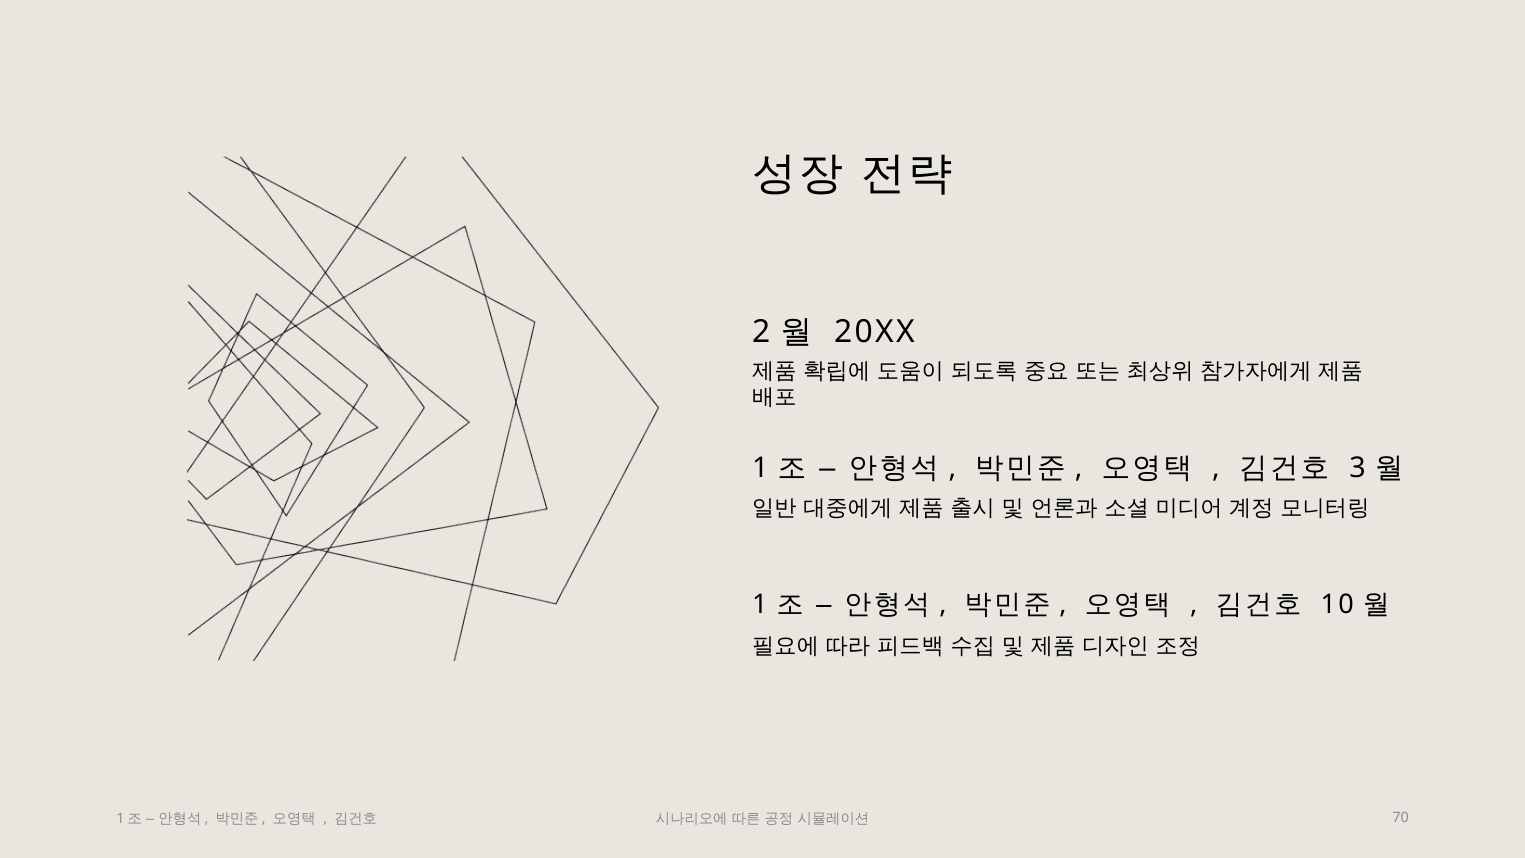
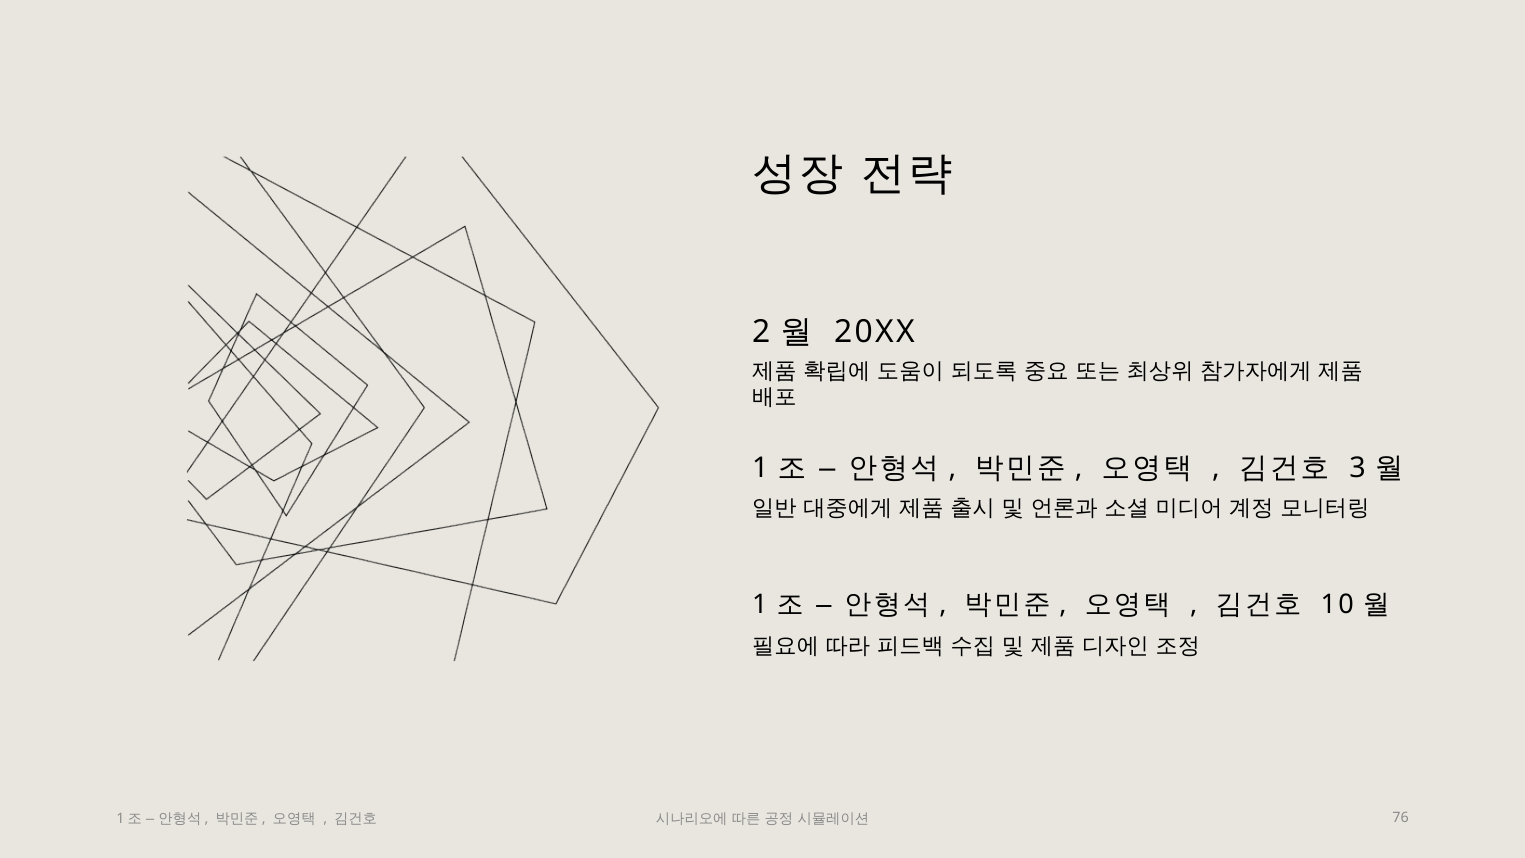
70: 70 -> 76 (1401, 818)
